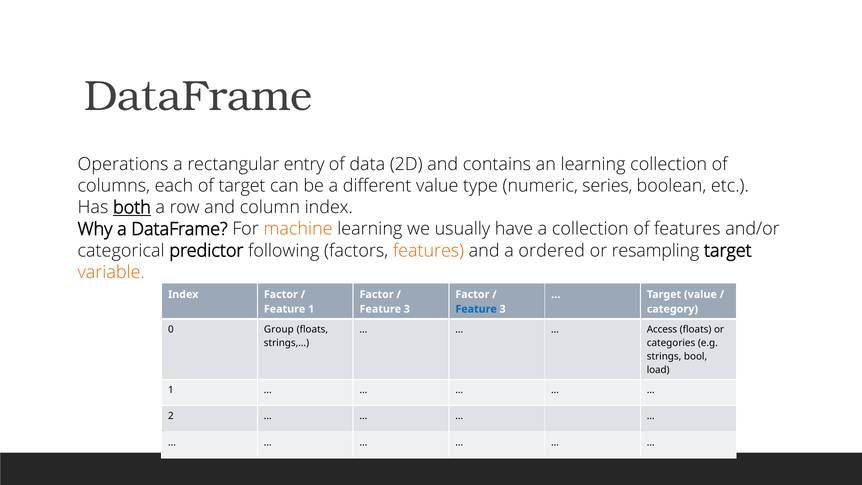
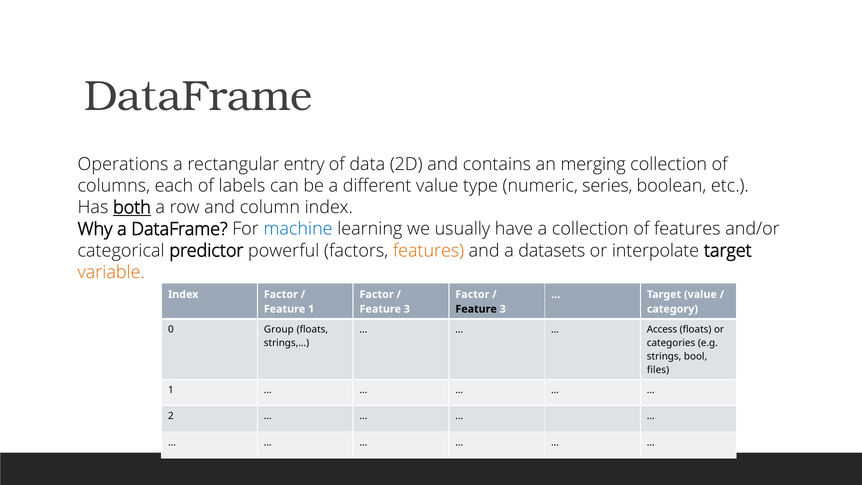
an learning: learning -> merging (593, 164)
of target: target -> labels (242, 186)
machine colour: orange -> blue (298, 229)
following: following -> powerful (284, 251)
ordered: ordered -> datasets (552, 251)
resampling: resampling -> interpolate (655, 251)
Feature colour: blue -> black (476, 309)
load: load -> files (658, 370)
